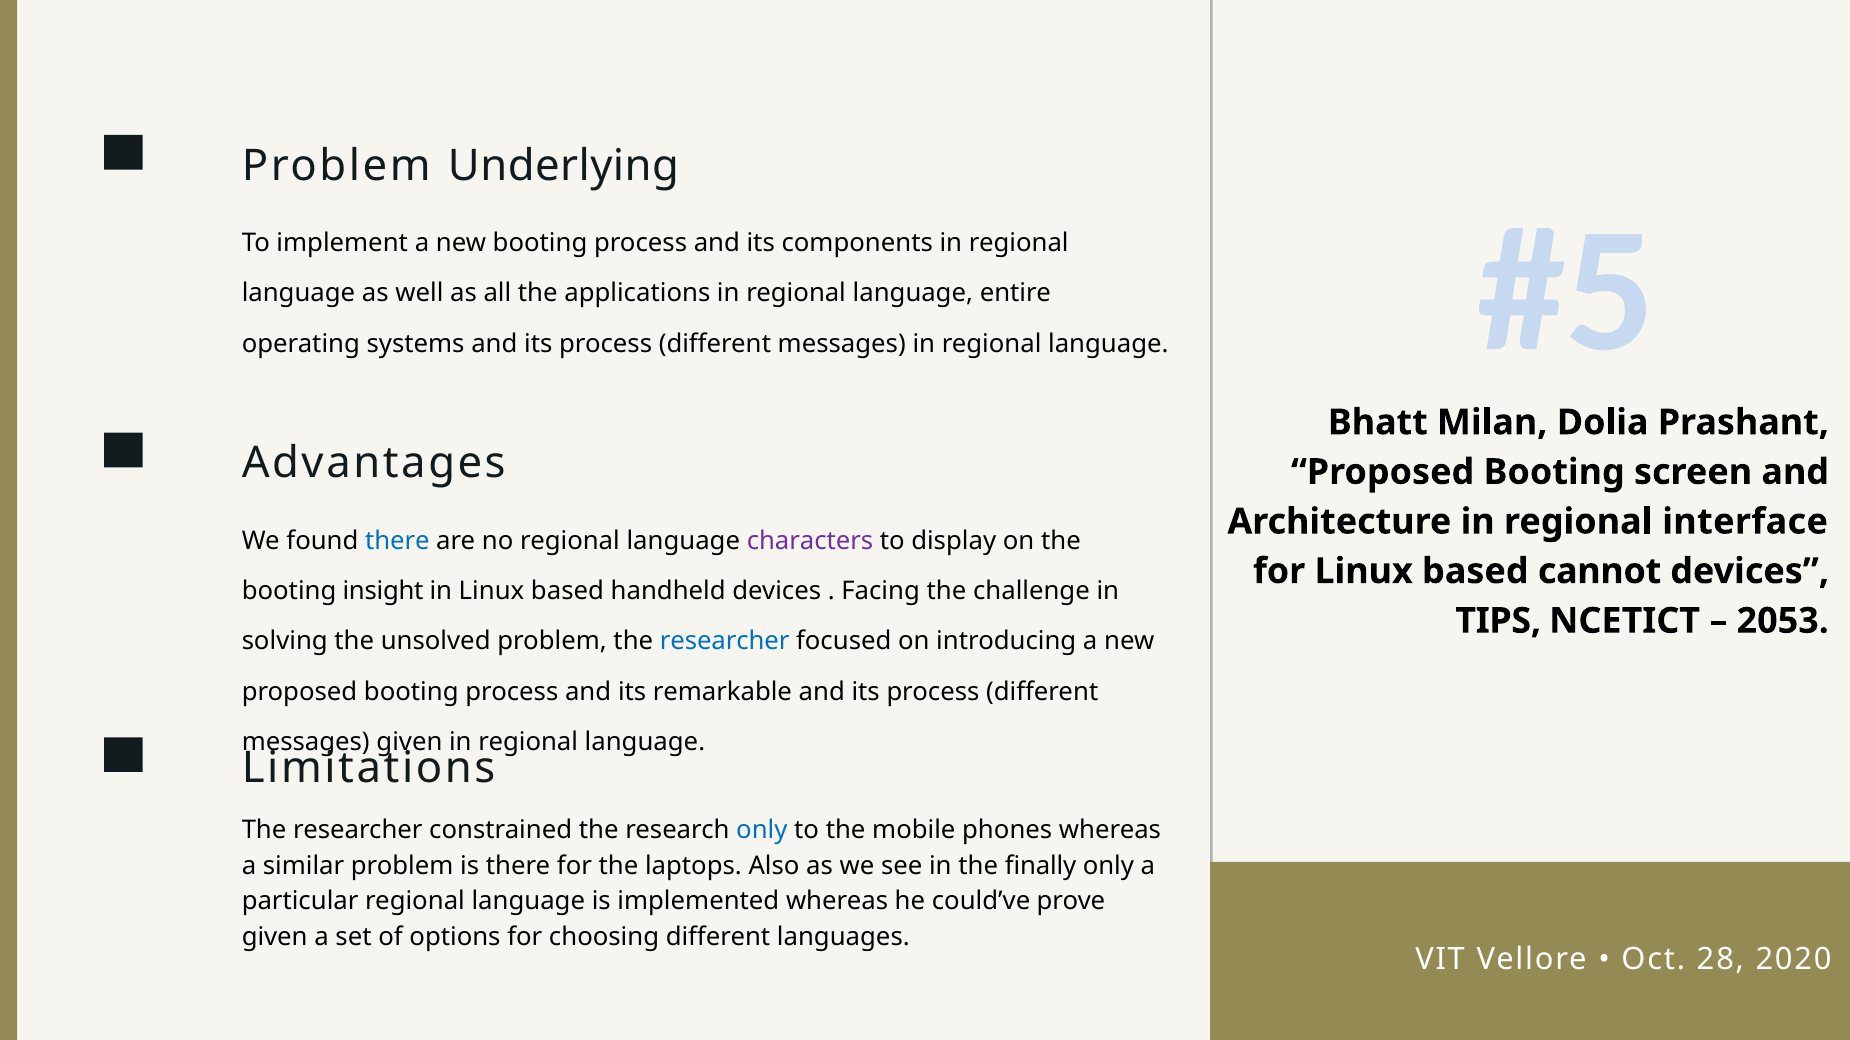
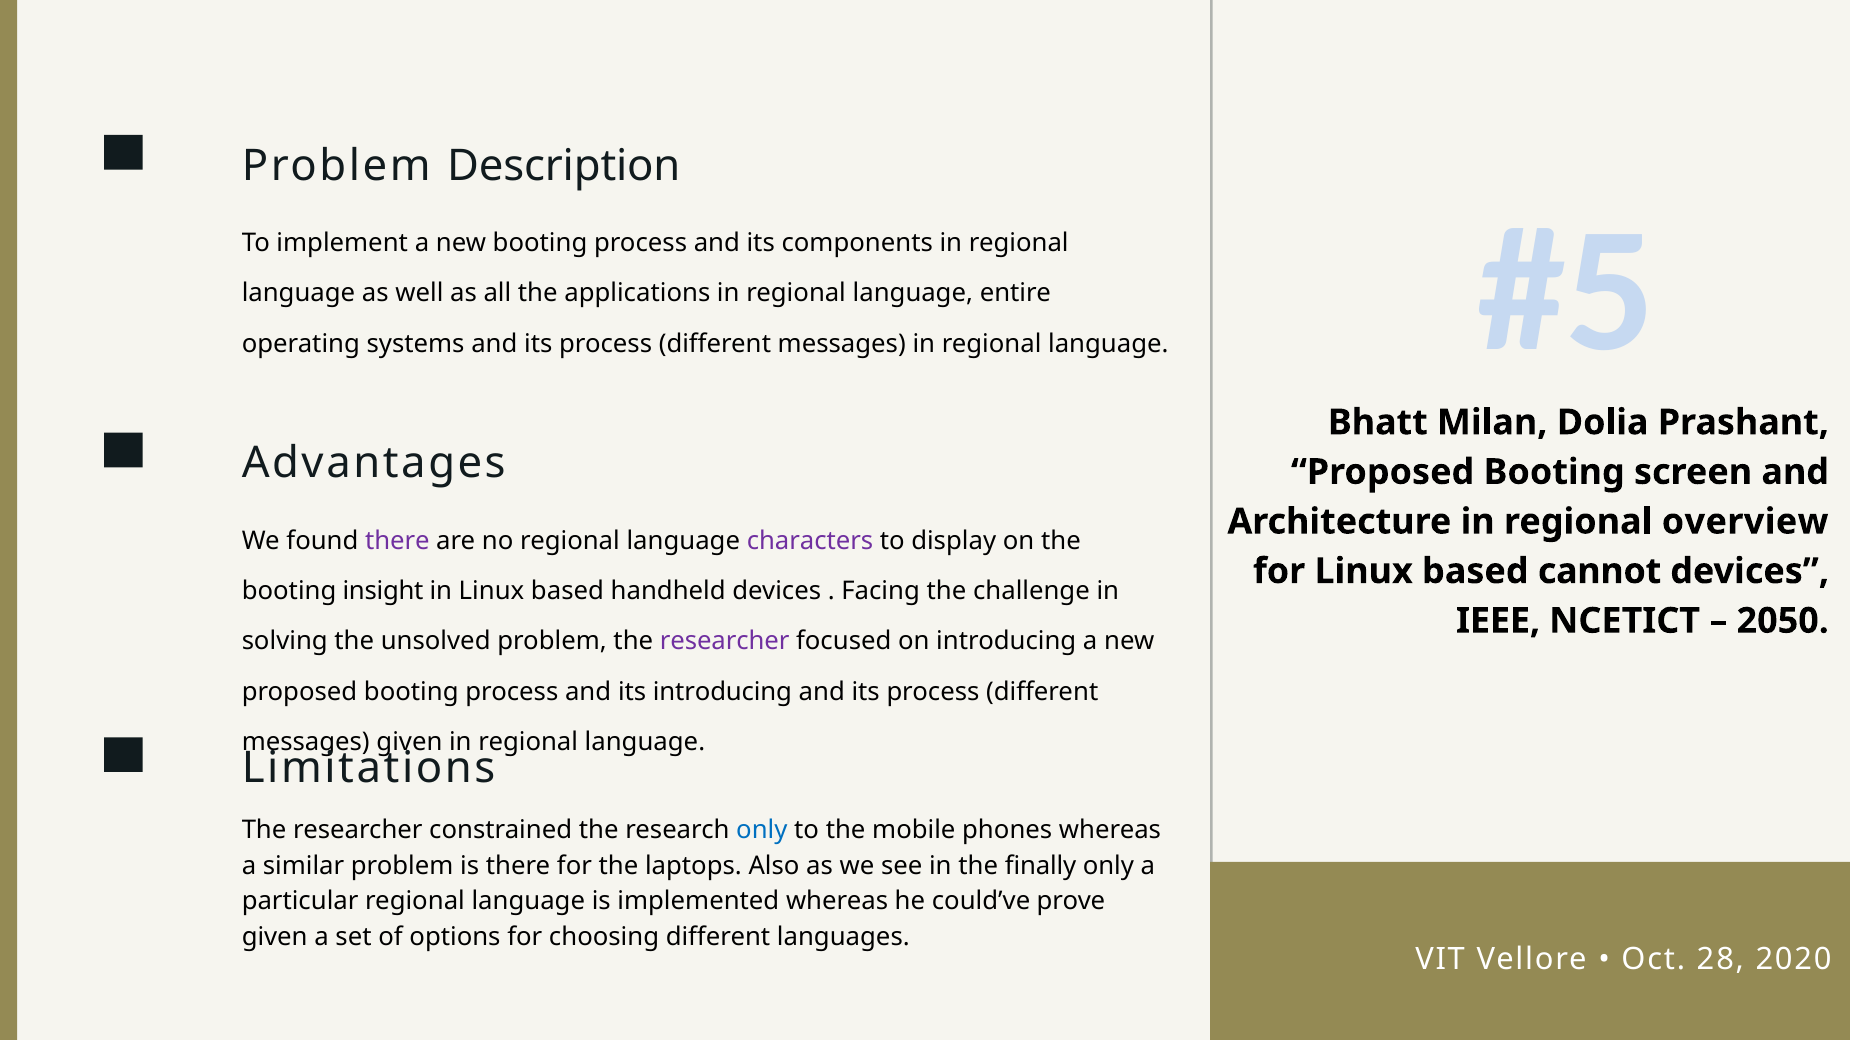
Underlying: Underlying -> Description (564, 166)
interface: interface -> overview (1745, 522)
there colour: blue -> purple (397, 541)
TIPS: TIPS -> IEEE (1498, 621)
2053: 2053 -> 2050 (1783, 621)
researcher colour: blue -> purple (725, 642)
its remarkable: remarkable -> introducing (722, 692)
